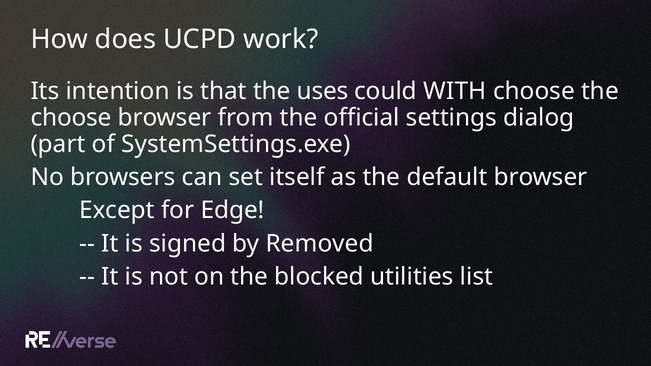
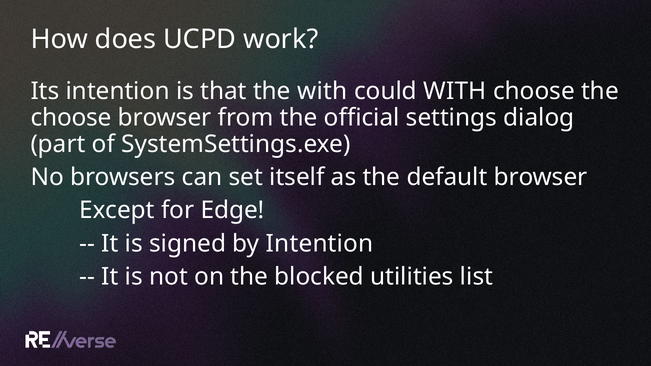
the uses: uses -> with (322, 91)
by Removed: Removed -> Intention (320, 244)
